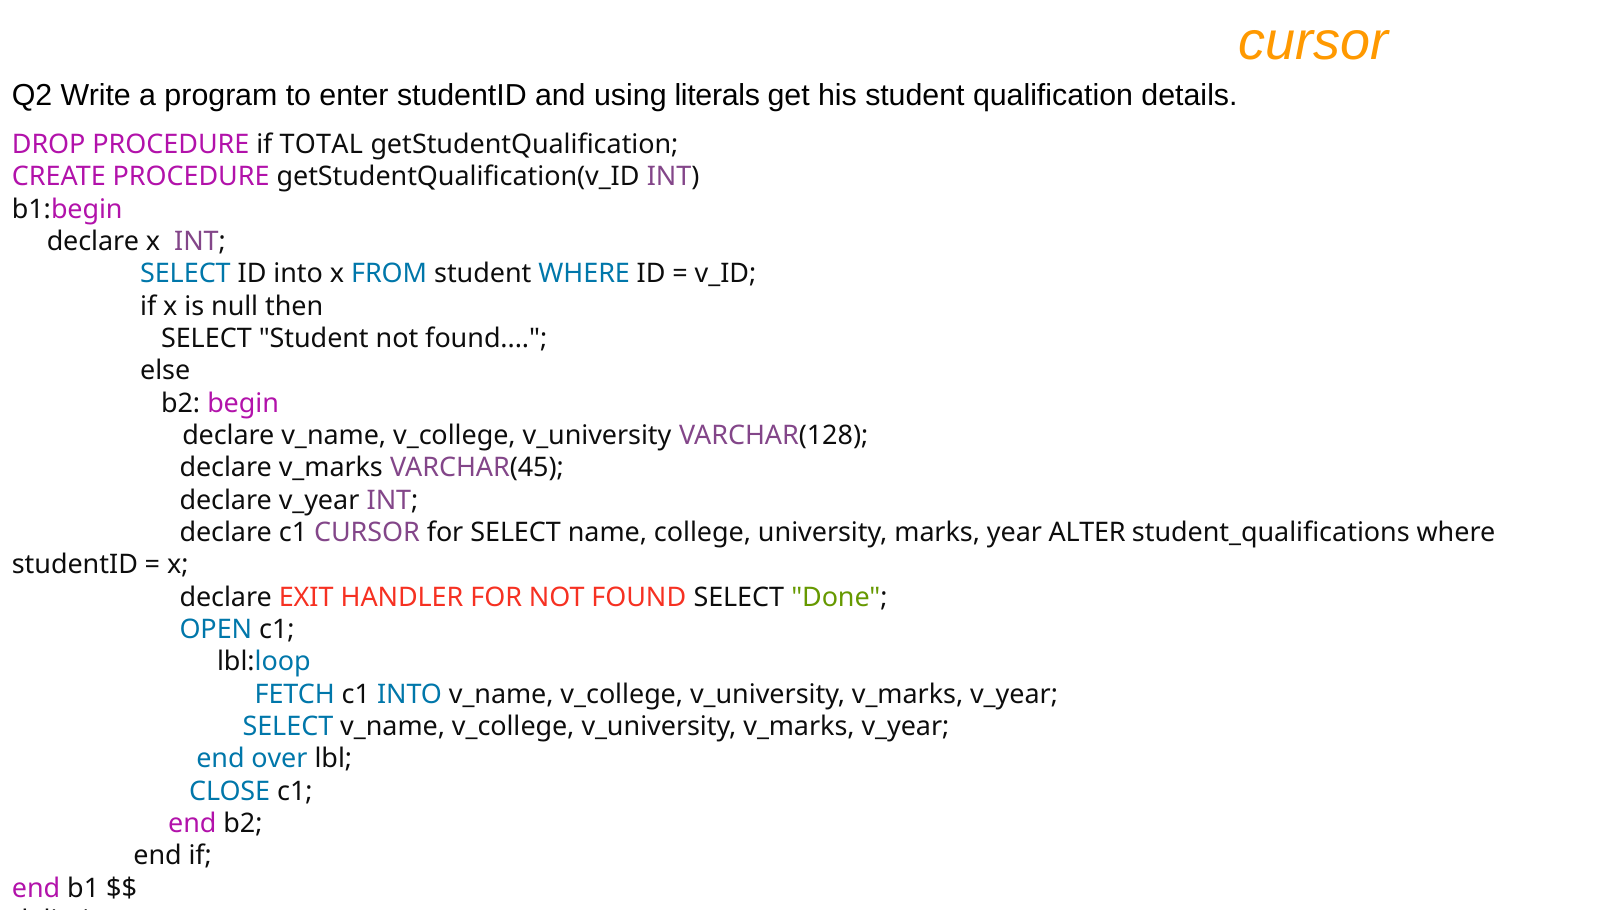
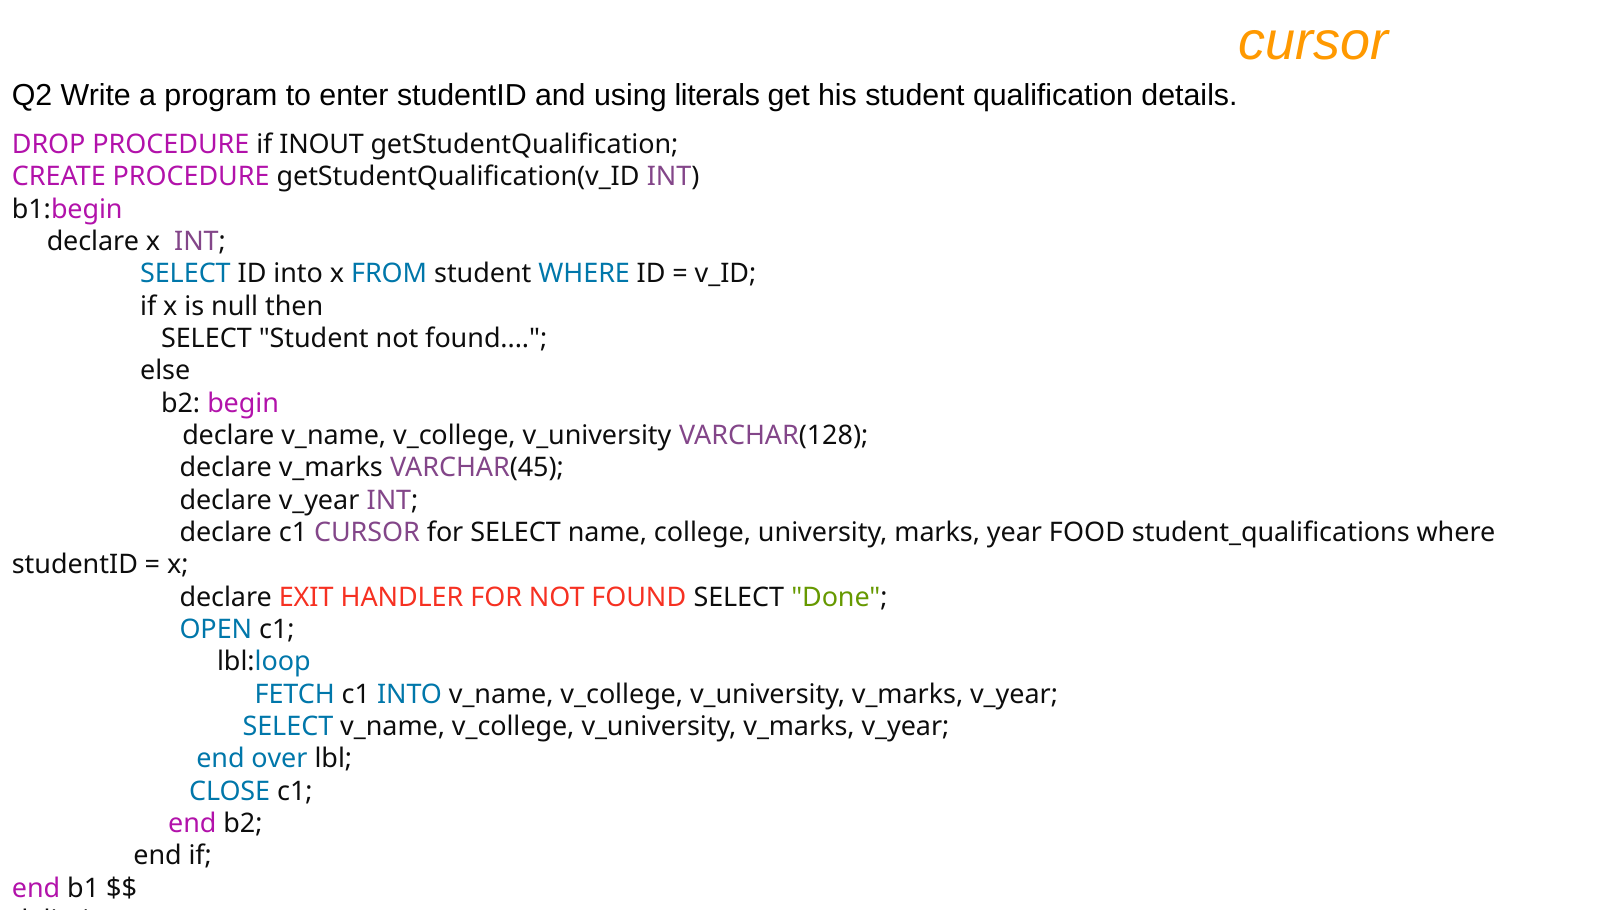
TOTAL: TOTAL -> INOUT (322, 145)
ALTER: ALTER -> FOOD (1087, 533)
